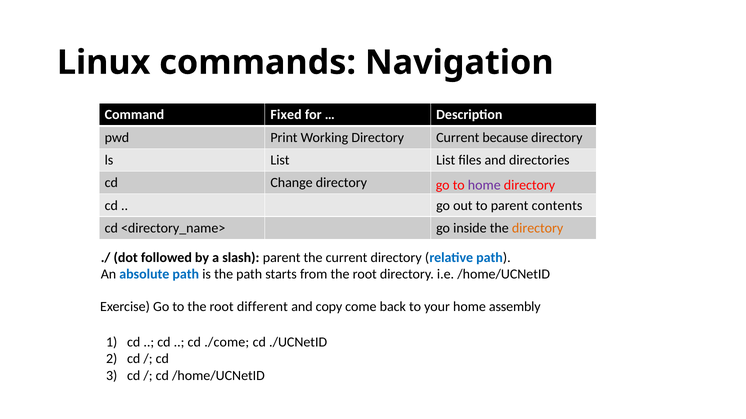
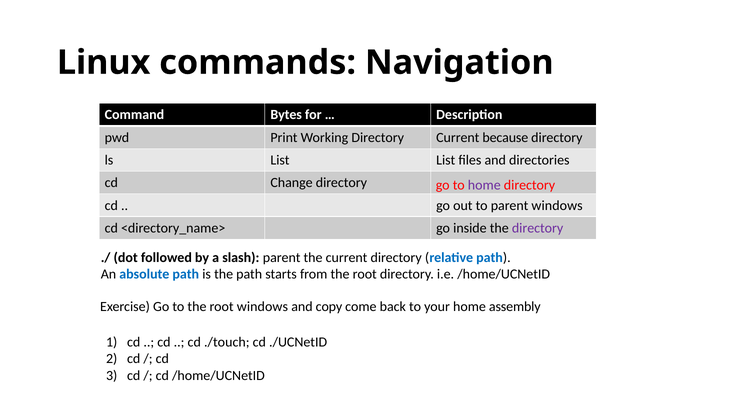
Fixed: Fixed -> Bytes (286, 115)
parent contents: contents -> windows (557, 206)
directory colour: orange -> purple (538, 228)
root different: different -> windows (262, 307)
./come: ./come -> ./touch (227, 343)
